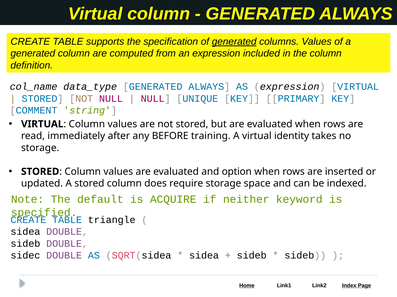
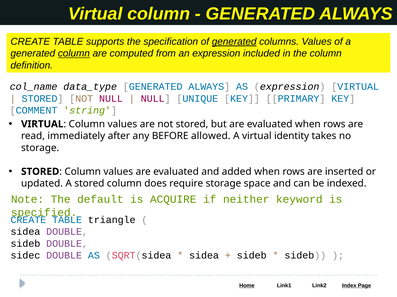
column underline: none -> present (74, 54)
training: training -> allowed (211, 136)
option: option -> added (237, 172)
